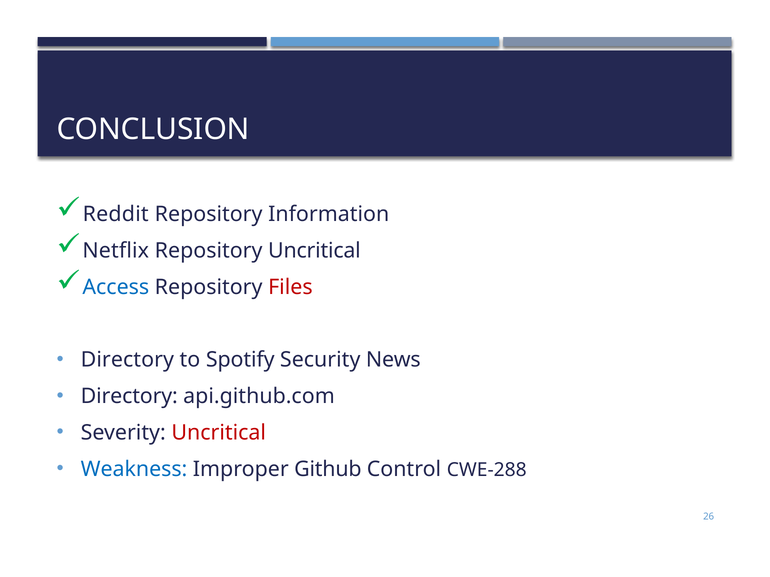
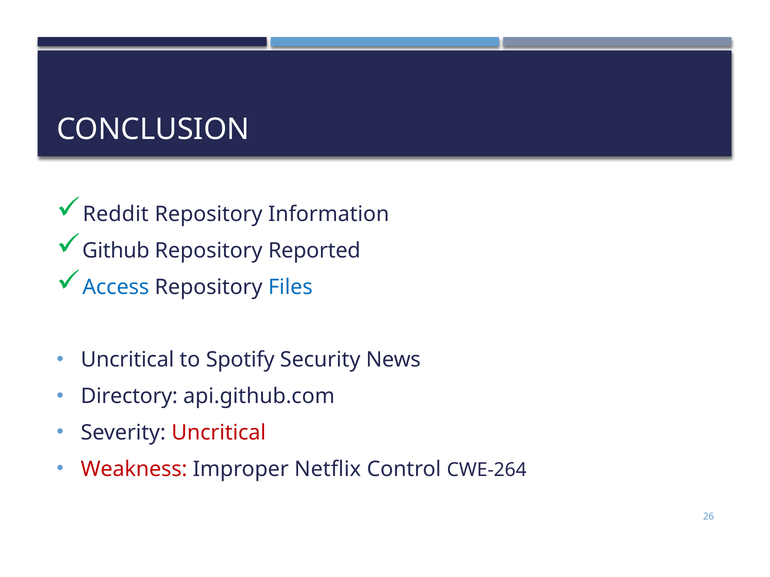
Netflix: Netflix -> Github (116, 251)
Repository Uncritical: Uncritical -> Reported (314, 251)
Files colour: red -> blue (290, 287)
Directory: Directory -> Uncritical (127, 360)
Weakness colour: blue -> red (134, 469)
Github: Github -> Netflix (328, 469)
CWE-288: CWE-288 -> CWE-264 (487, 470)
